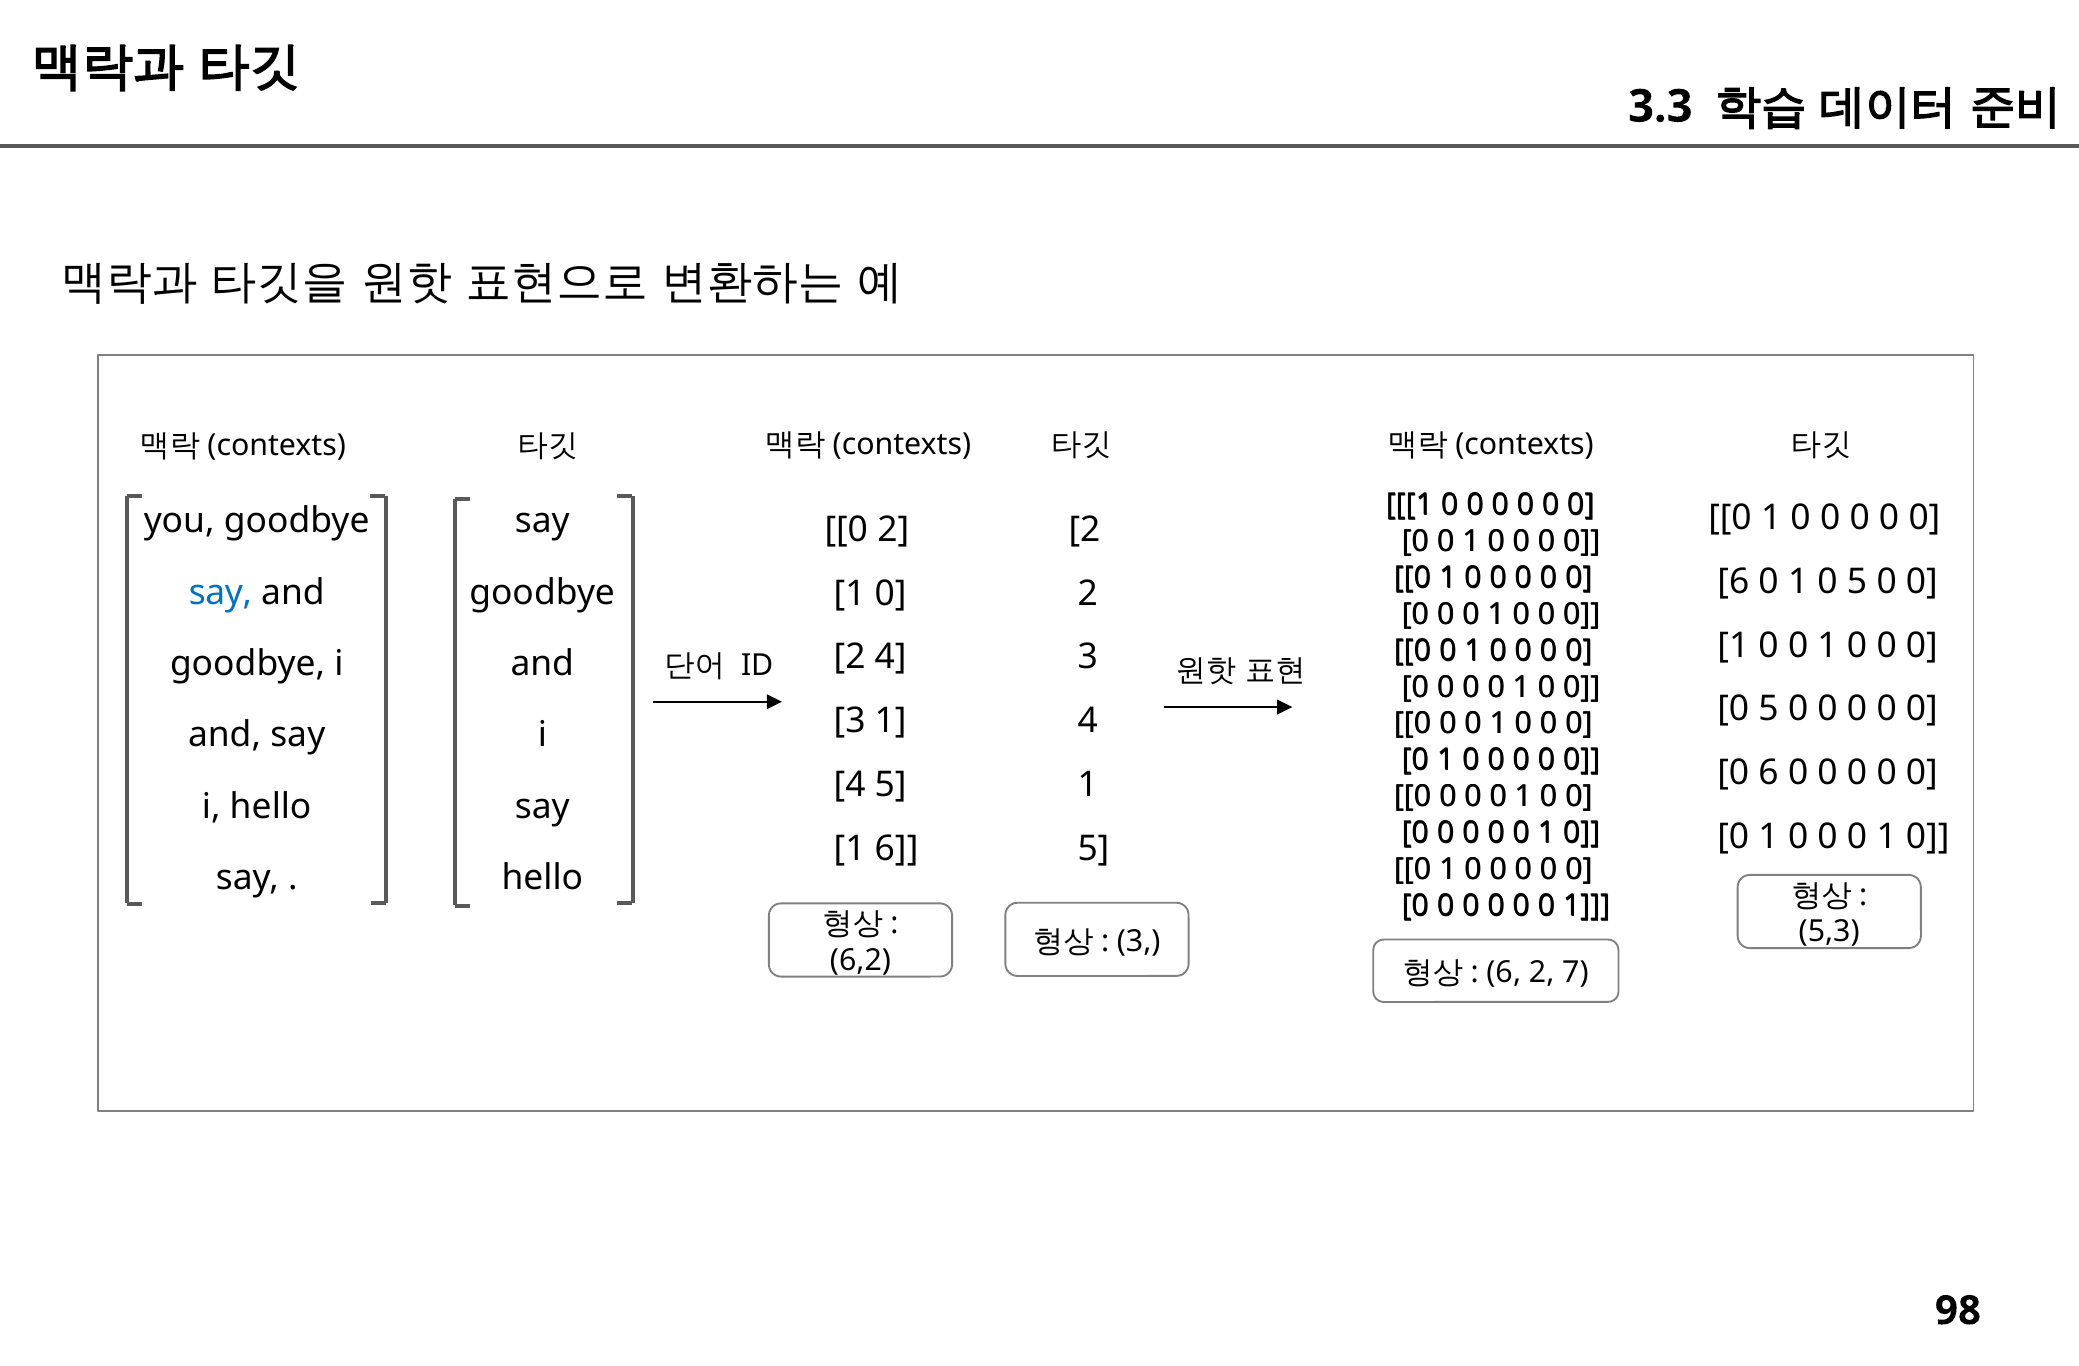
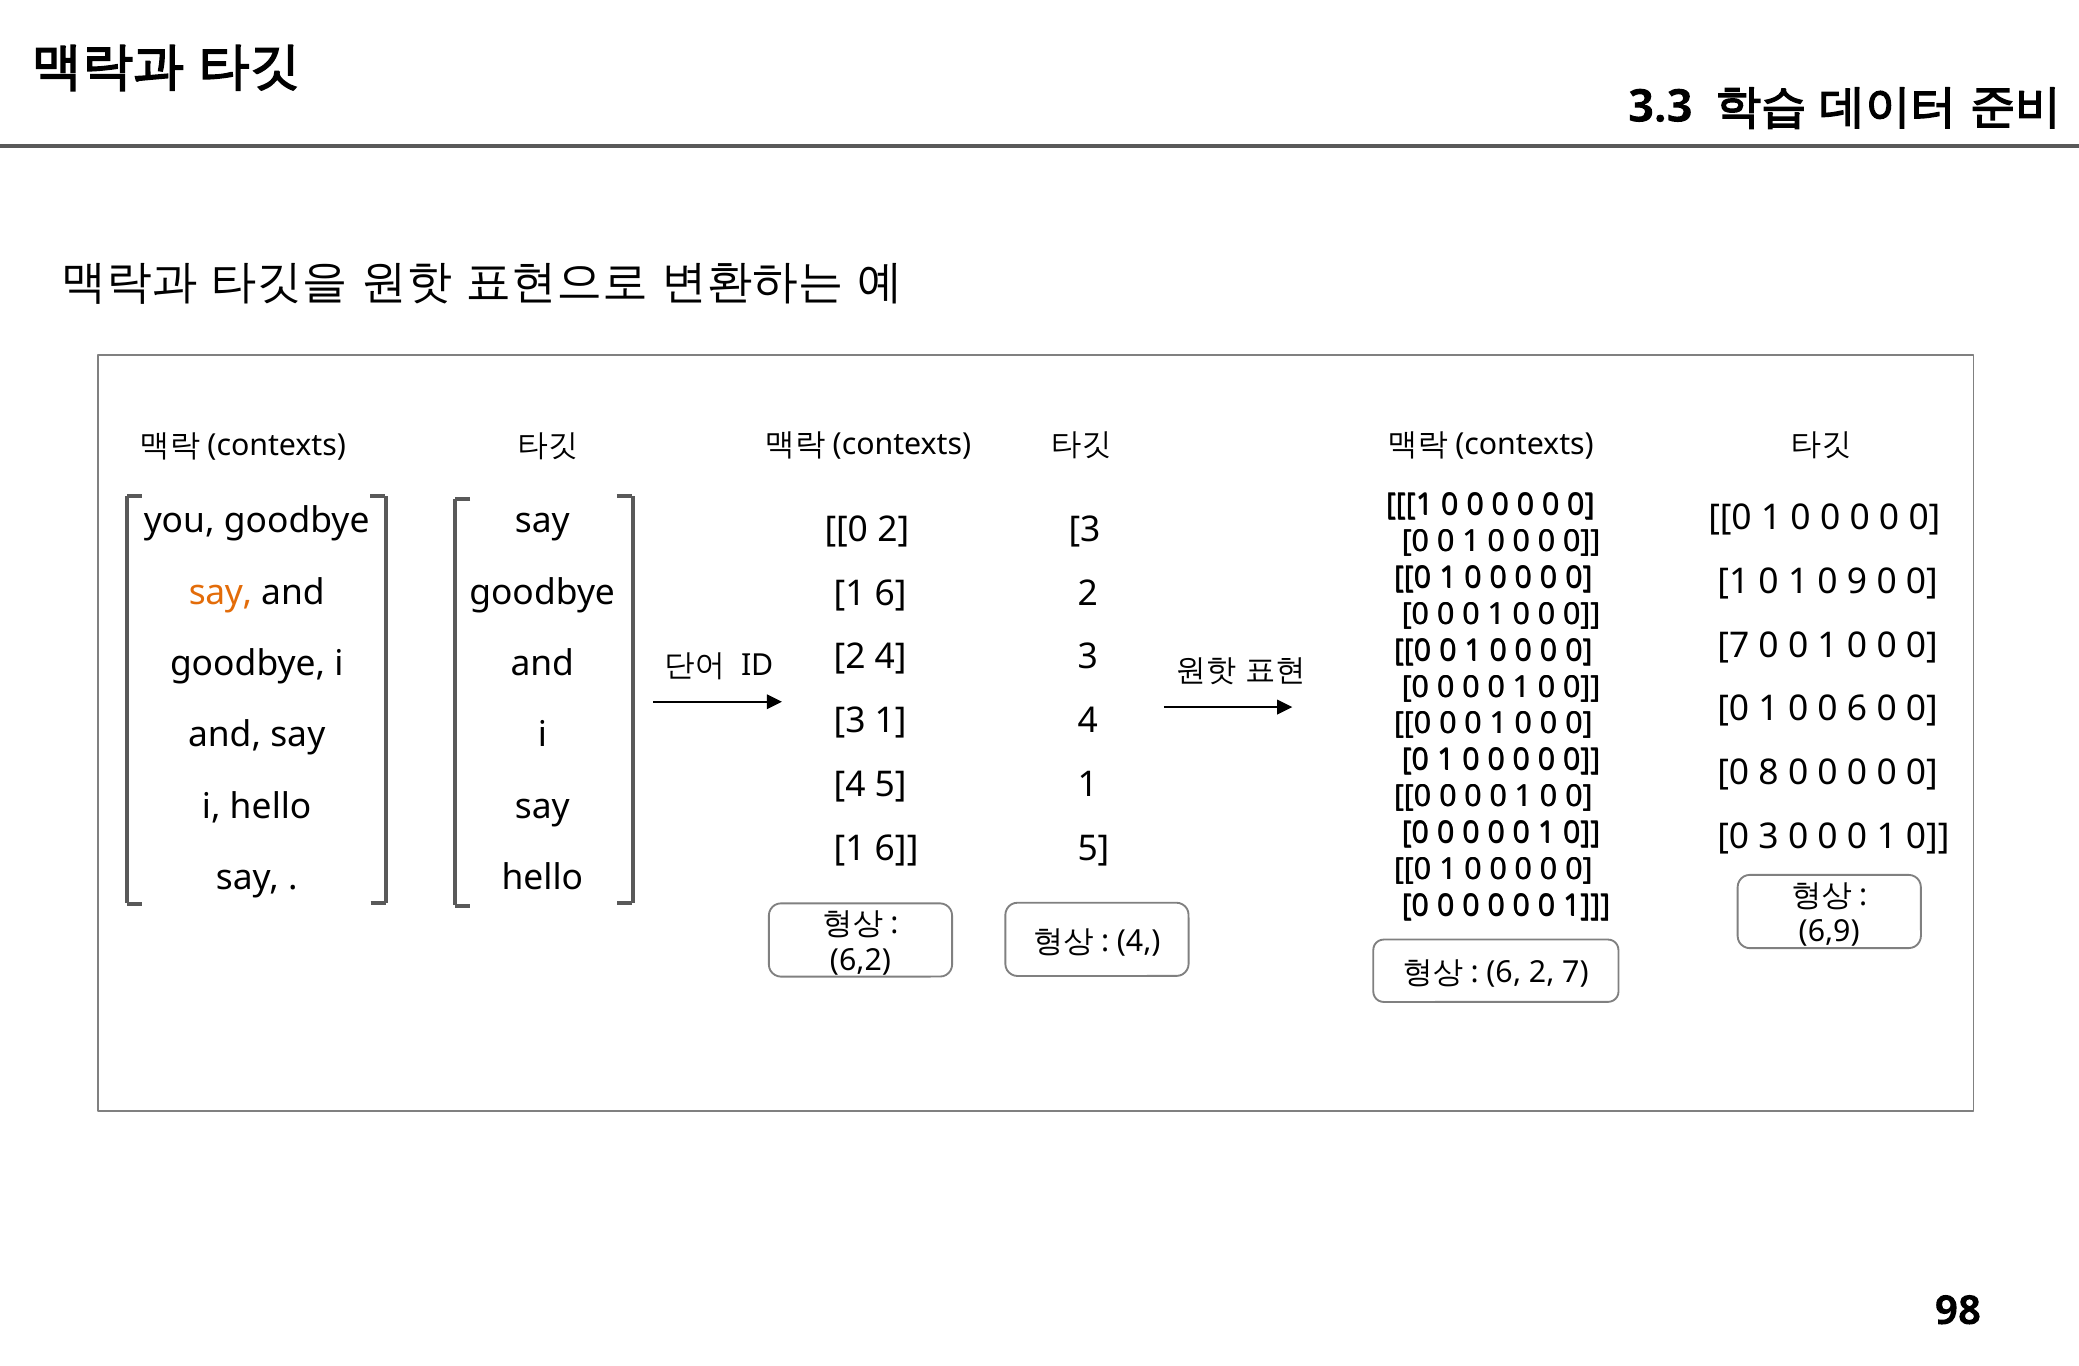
2: 2 -> 3 (1084, 529)
6: 6 -> 1 (1733, 581)
1 0 5: 5 -> 9 (1857, 581)
say colour: blue -> orange (221, 592)
0: 0 -> 6 (891, 593)
1: 1 -> 7 (1733, 645)
5: 5 -> 1 (1769, 709)
0: 0 -> 6 (1857, 709)
6: 6 -> 8 (1769, 773)
1: 1 -> 3 (1769, 836)
5,3: 5,3 -> 6,9 (1829, 931)
3: 3 -> 4 (1139, 941)
